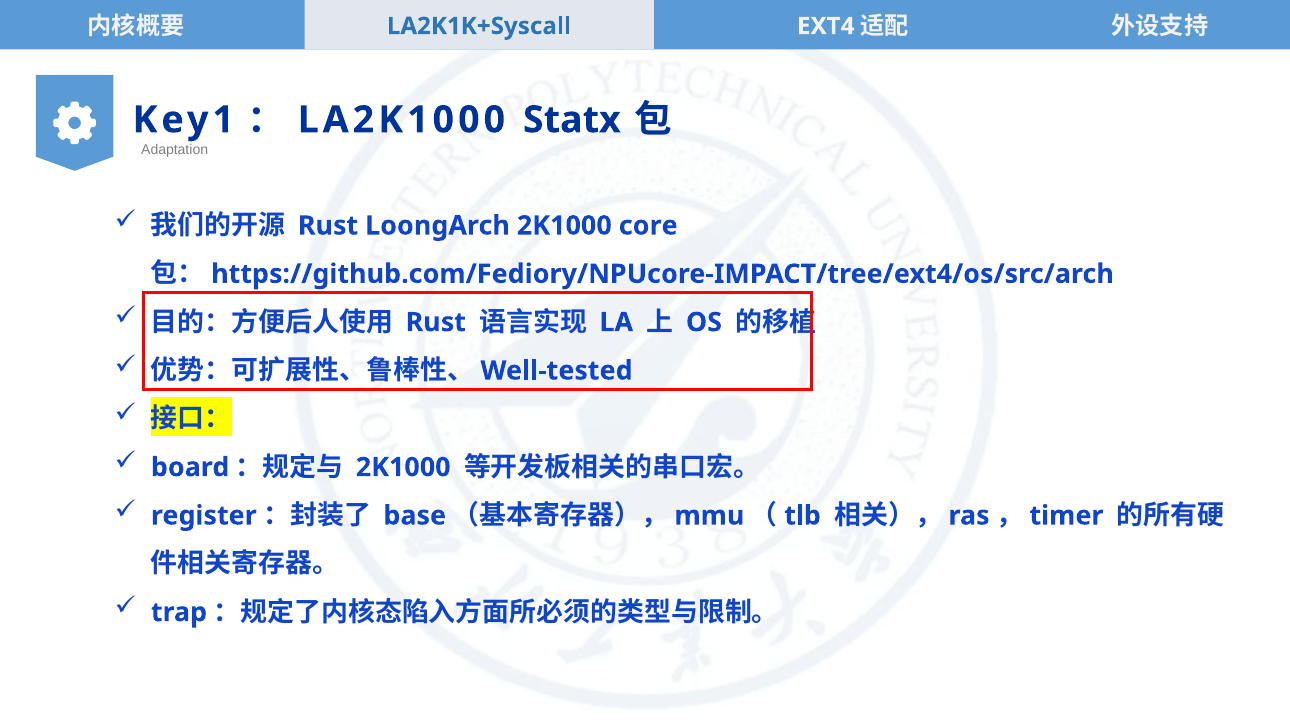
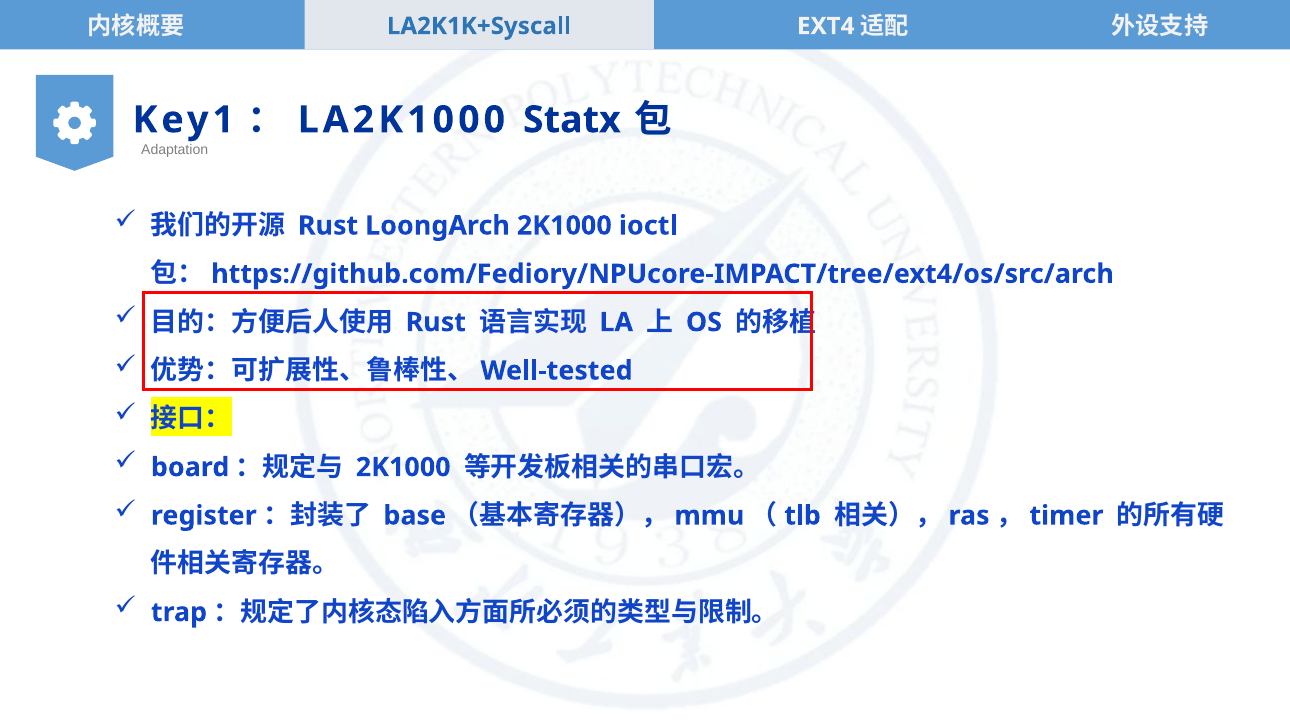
core: core -> ioctl (648, 226)
